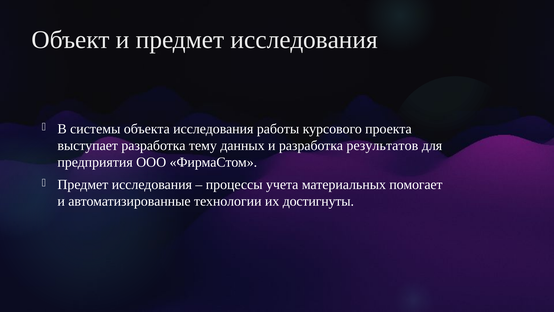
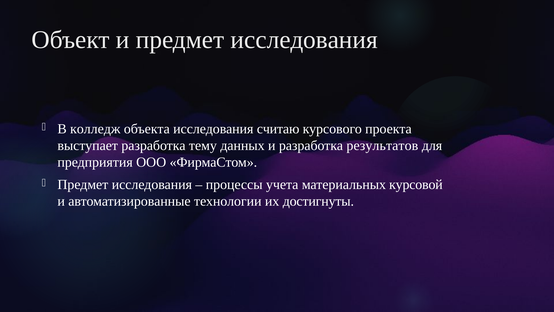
системы: системы -> колледж (95, 129)
работы: работы -> считаю (278, 129)
помогает: помогает -> курсовой (416, 184)
